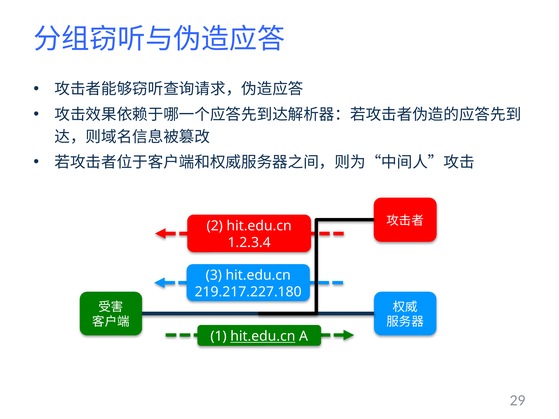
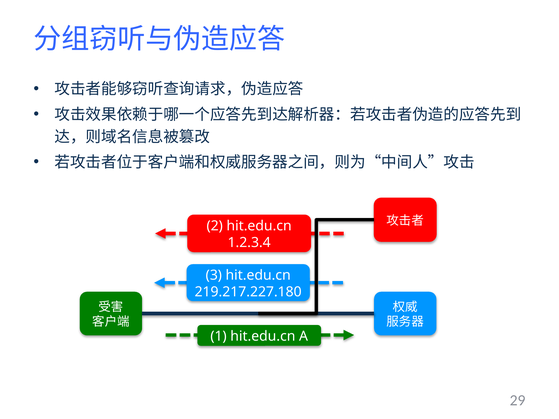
hit.edu.cn underline: present -> none (263, 337)
